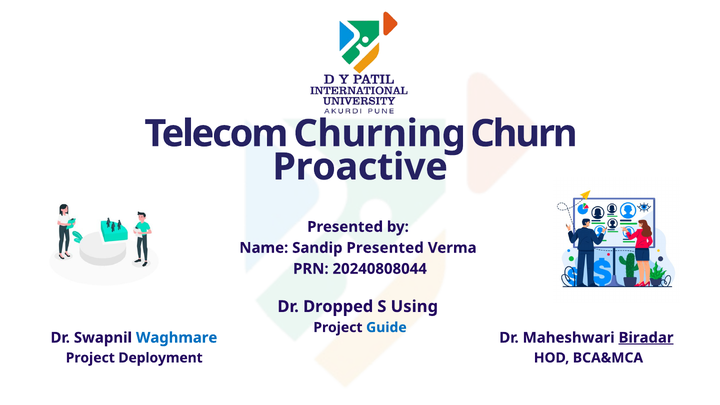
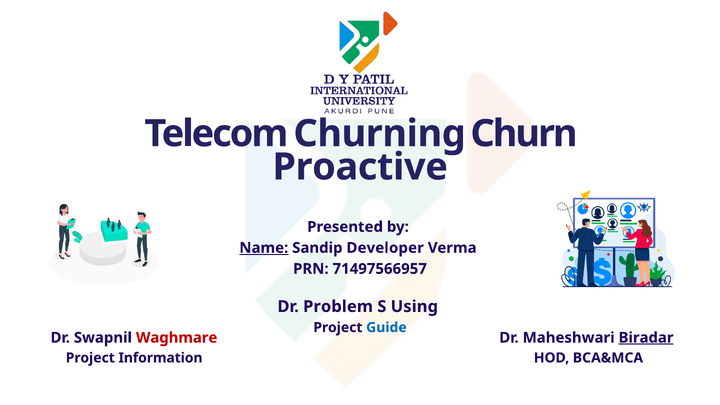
Name underline: none -> present (264, 248)
Sandip Presented: Presented -> Developer (385, 248)
20240808044: 20240808044 -> 71497566957 (380, 269)
Dropped: Dropped -> Problem (338, 307)
Waghmare colour: blue -> red (177, 338)
Deployment: Deployment -> Information (160, 358)
